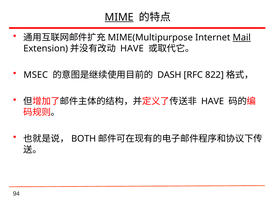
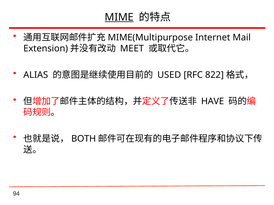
Mail underline: present -> none (242, 38)
HAVE: HAVE -> MEET (132, 49)
MSEC: MSEC -> ALIAS (36, 75)
DASH: DASH -> USED (169, 75)
